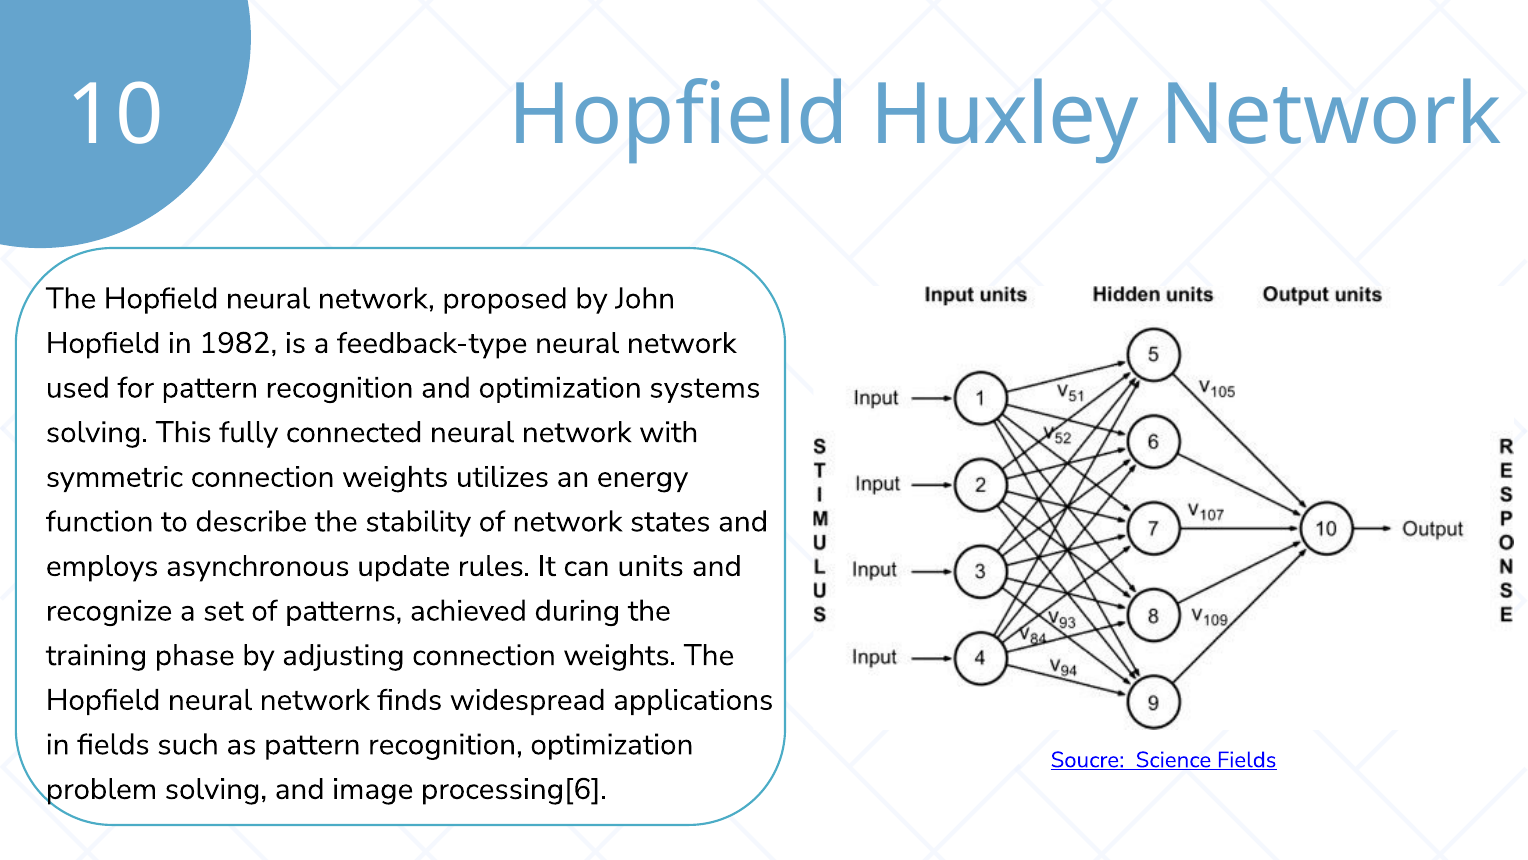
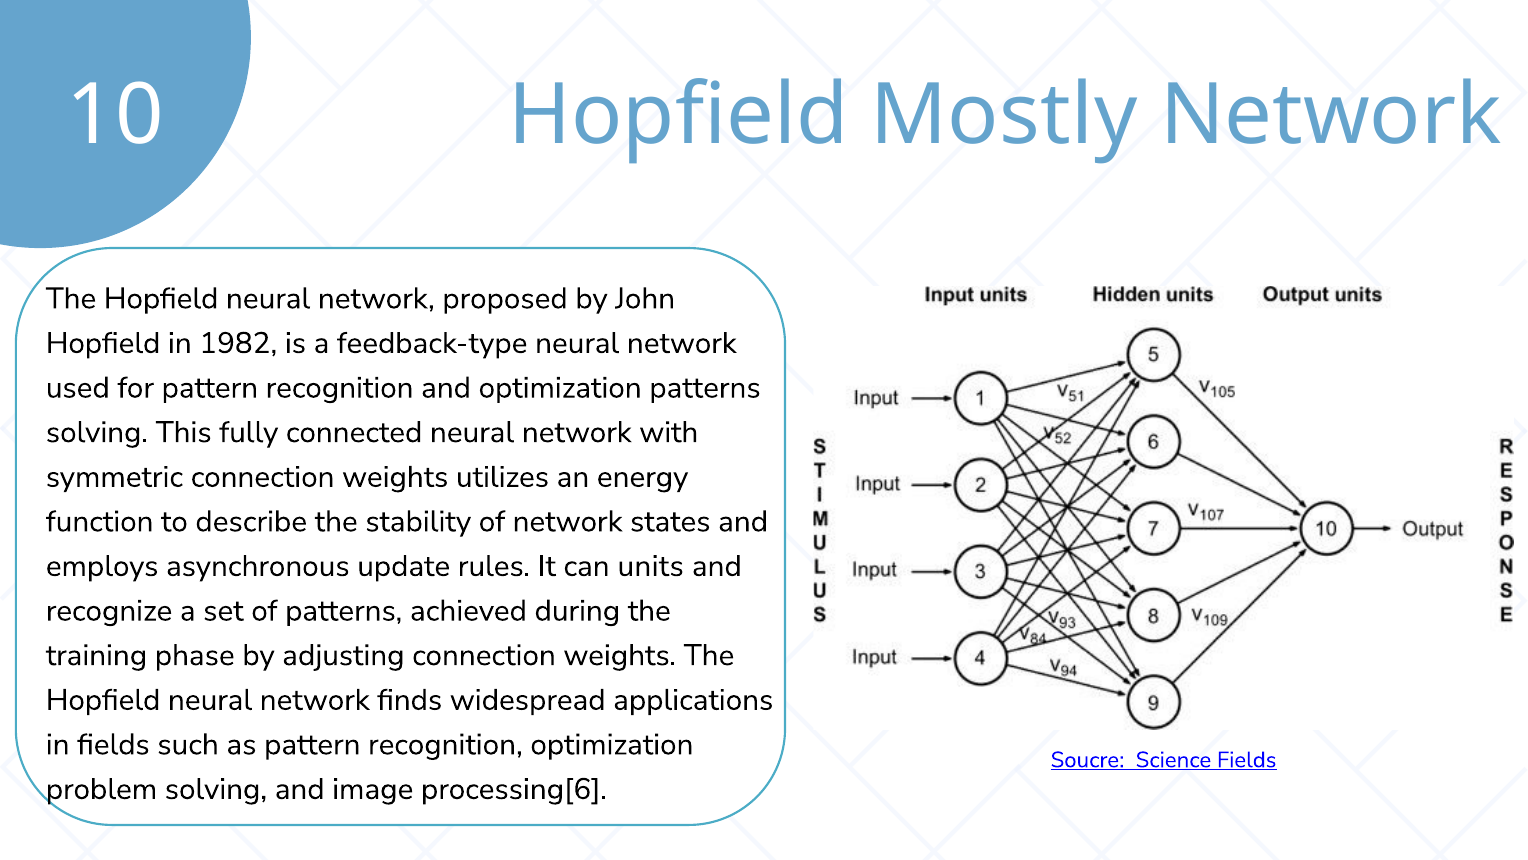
Huxley: Huxley -> Mostly (1004, 116)
optimization systems: systems -> patterns (705, 388)
